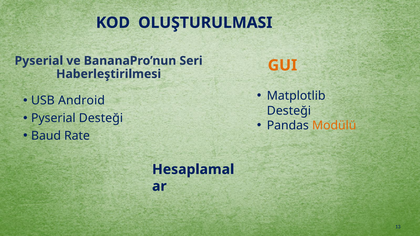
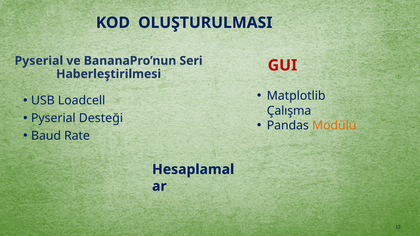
GUI colour: orange -> red (282, 65)
Android: Android -> Loadcell (82, 101)
Desteği: Desteği -> Çalışma (289, 111)
